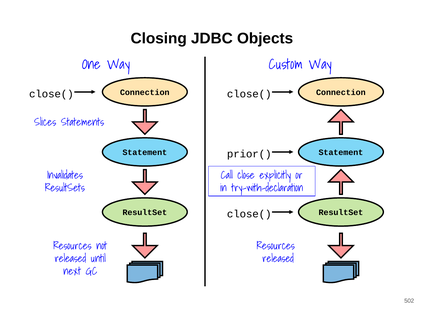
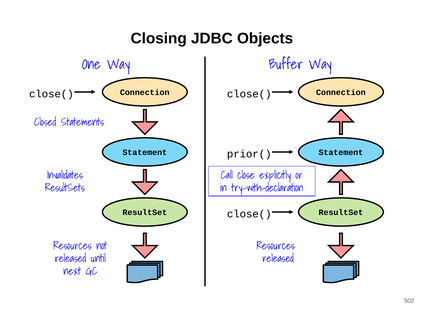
Custom: Custom -> Buffer (286, 65)
Slices: Slices -> Closed (45, 122)
